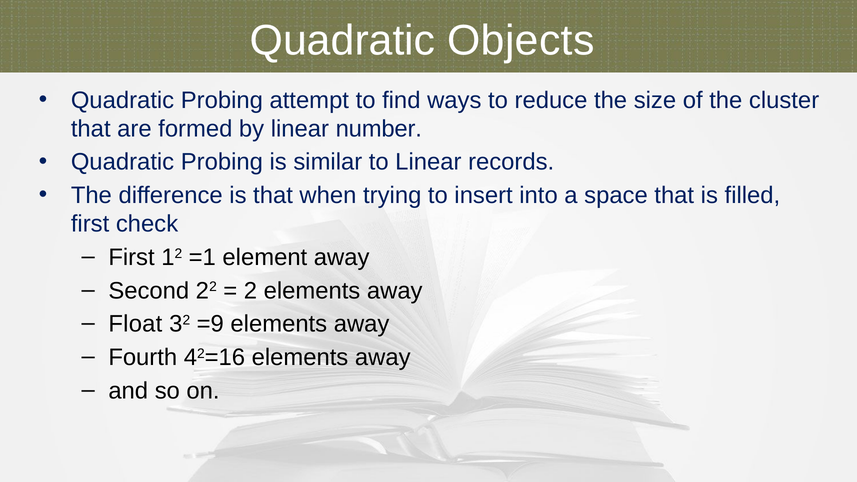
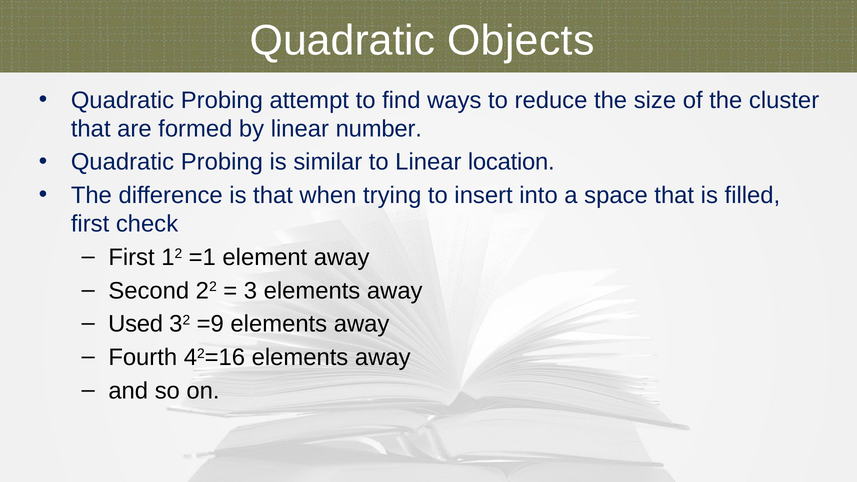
records: records -> location (511, 162)
2: 2 -> 3 (250, 291)
Float: Float -> Used (136, 324)
